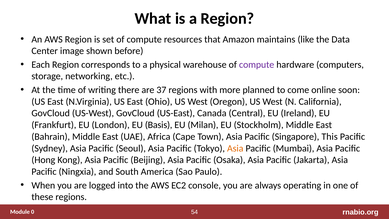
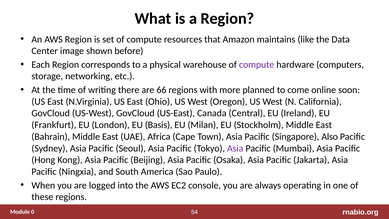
37: 37 -> 66 (161, 90)
This: This -> Also (330, 137)
Asia colour: orange -> purple (235, 148)
